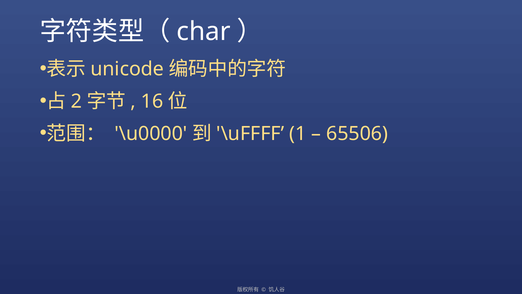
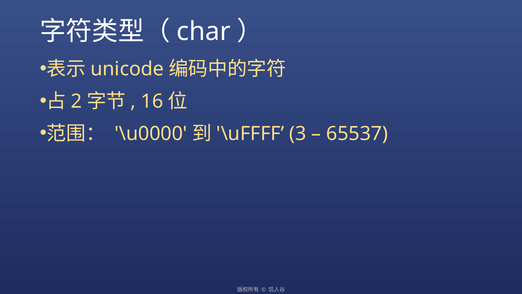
1: 1 -> 3 (298, 133)
65506: 65506 -> 65537 (357, 133)
